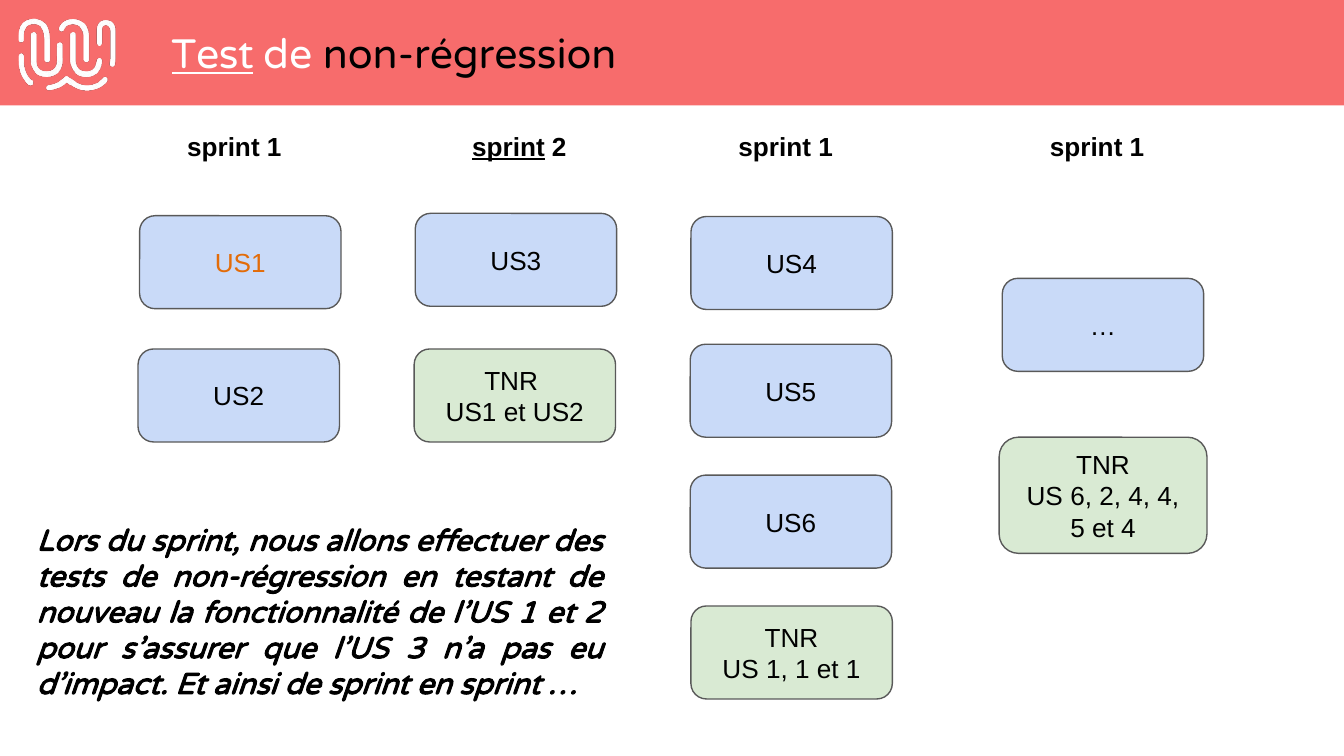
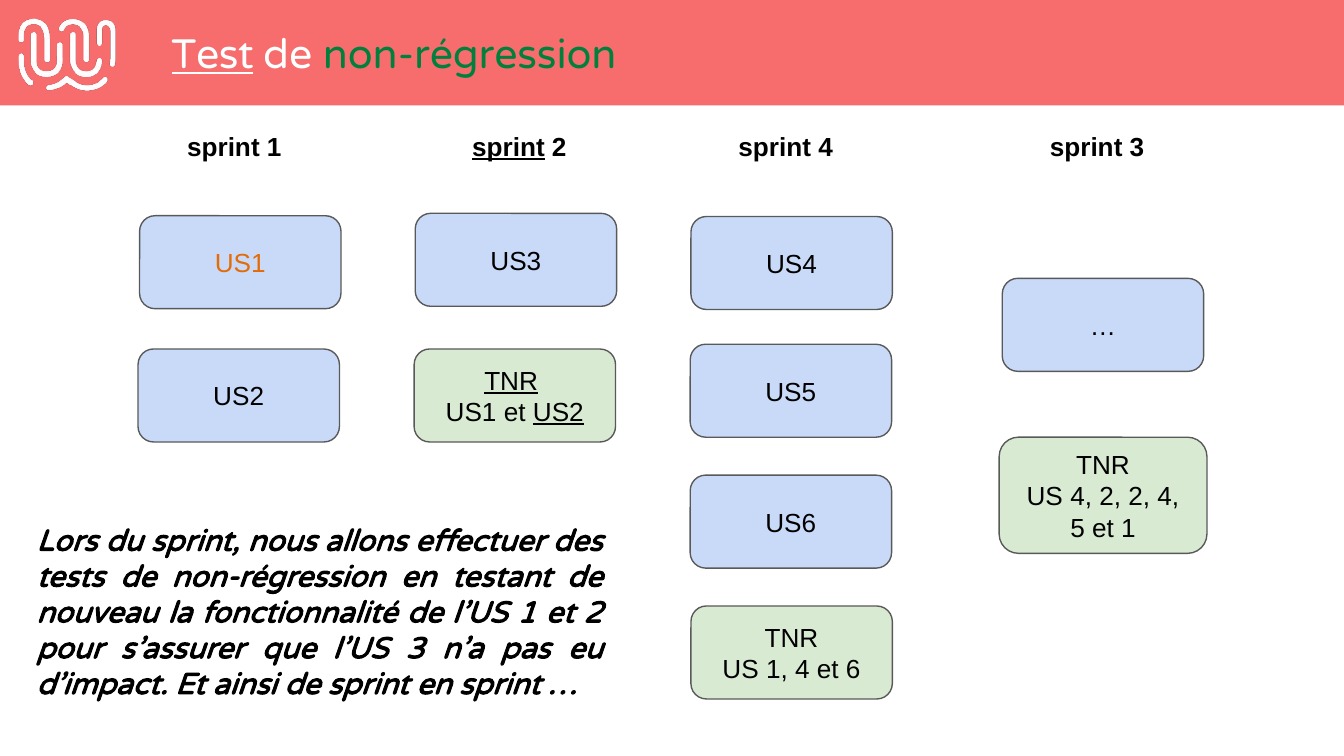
non-régression colour: black -> green (470, 55)
1: 1 -> 4 (826, 148)
1: 1 -> 3 (1137, 148)
TNR underline: none -> present (511, 382)
US2 underline: none -> present (558, 413)
US 6: 6 -> 4 (1081, 497)
2 4: 4 -> 2 (1139, 497)
et 4: 4 -> 1 (1128, 528)
1 1: 1 -> 4 (802, 670)
et 1: 1 -> 6 (853, 670)
